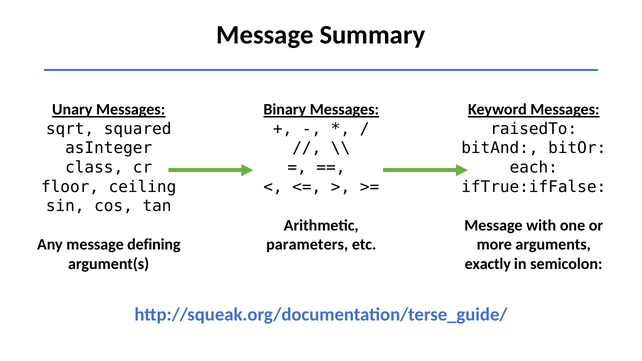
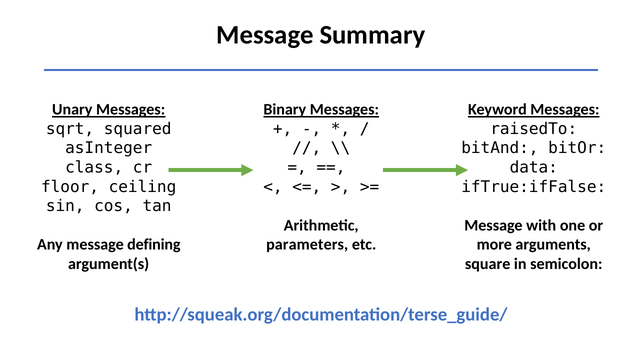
each: each -> data (534, 168)
exactly: exactly -> square (488, 264)
